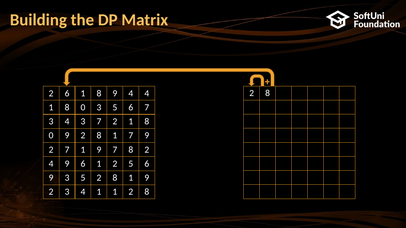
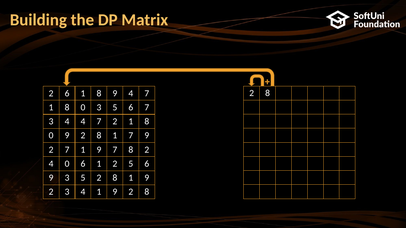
9 4 4: 4 -> 7 (147, 93)
4 3: 3 -> 4 (83, 122)
4 9: 9 -> 0 (67, 164)
4 1 1: 1 -> 9 (115, 192)
